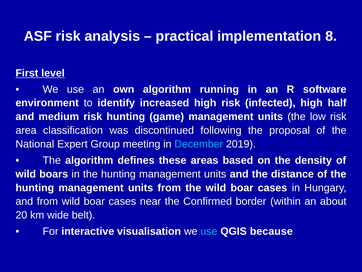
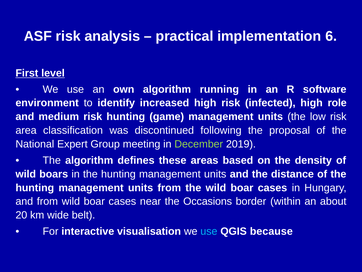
8: 8 -> 6 (331, 36)
half: half -> role (337, 103)
December colour: light blue -> light green (199, 144)
Confirmed: Confirmed -> Occasions (208, 201)
